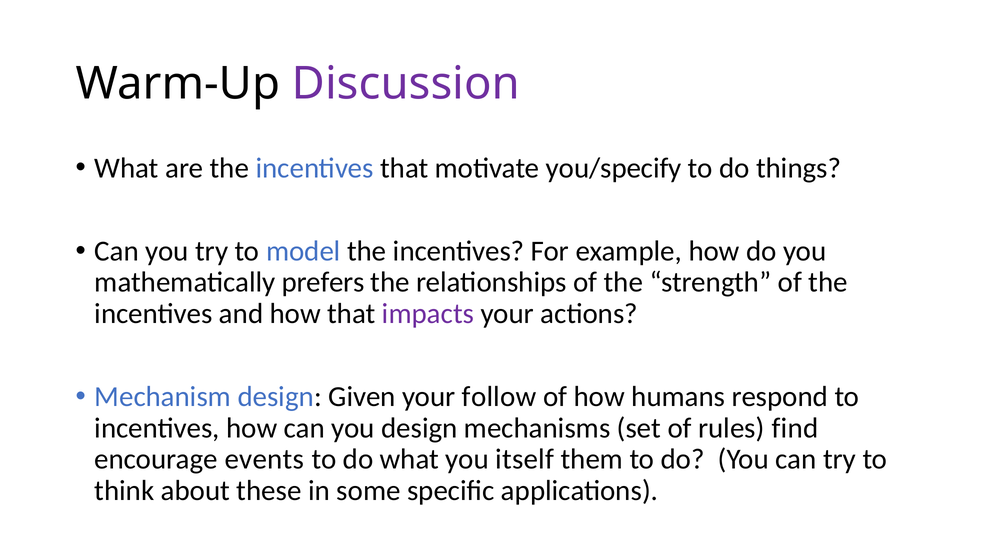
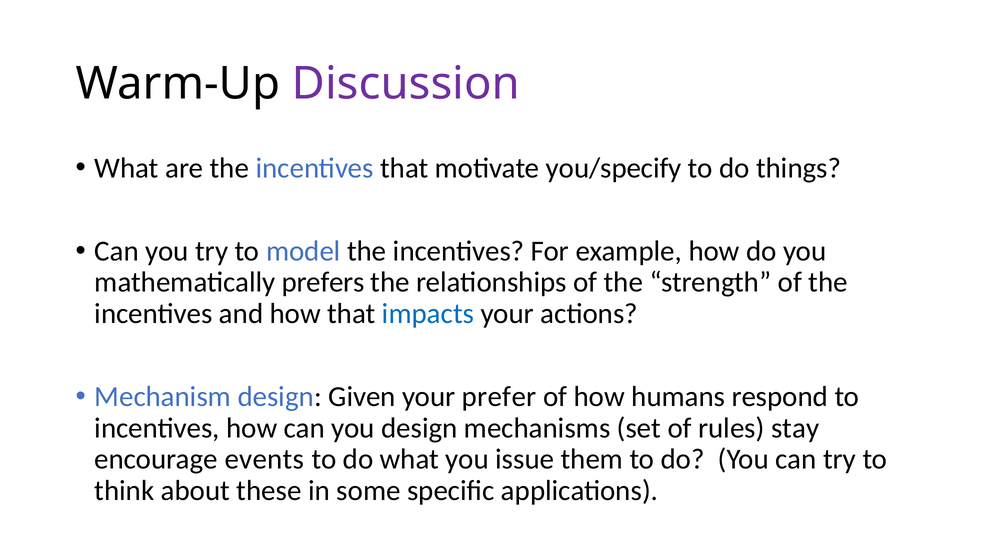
impacts colour: purple -> blue (428, 314)
follow: follow -> prefer (499, 397)
find: find -> stay (795, 428)
itself: itself -> issue (525, 459)
